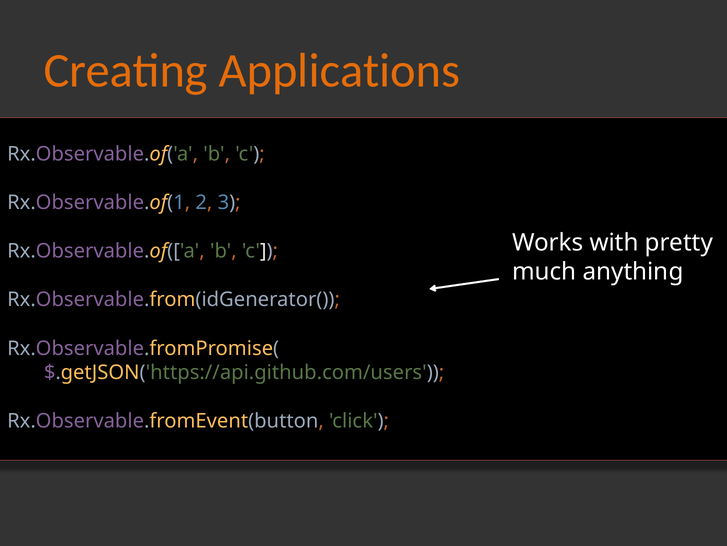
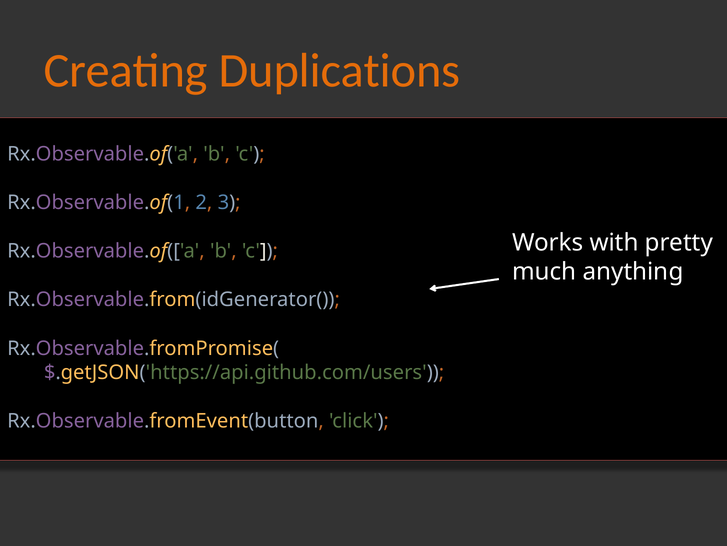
Applications: Applications -> Duplications (340, 71)
